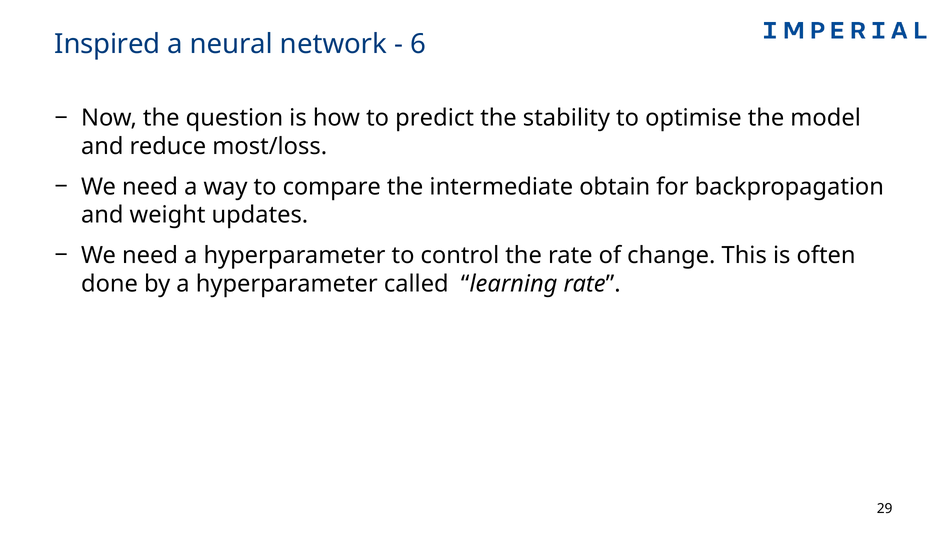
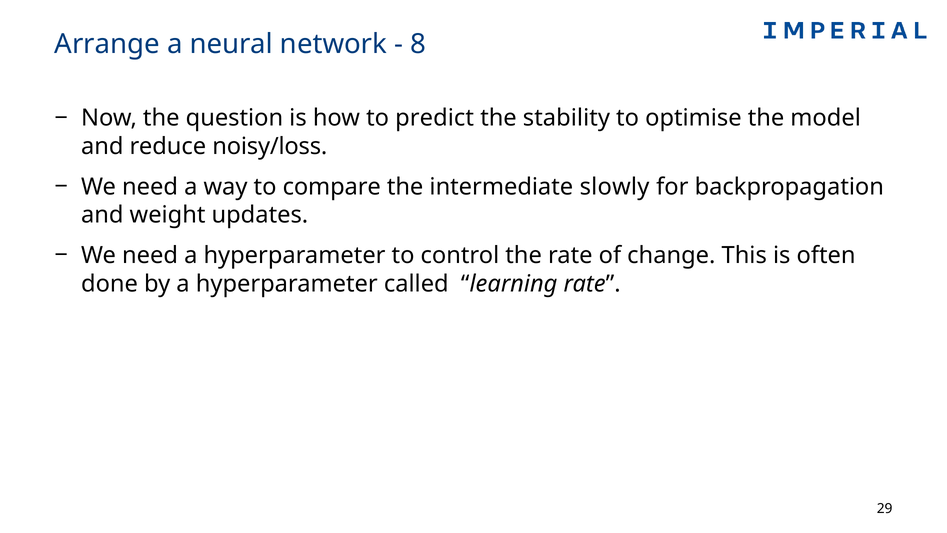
Inspired: Inspired -> Arrange (107, 44)
6: 6 -> 8 (418, 44)
most/loss: most/loss -> noisy/loss (270, 146)
obtain: obtain -> slowly (615, 187)
